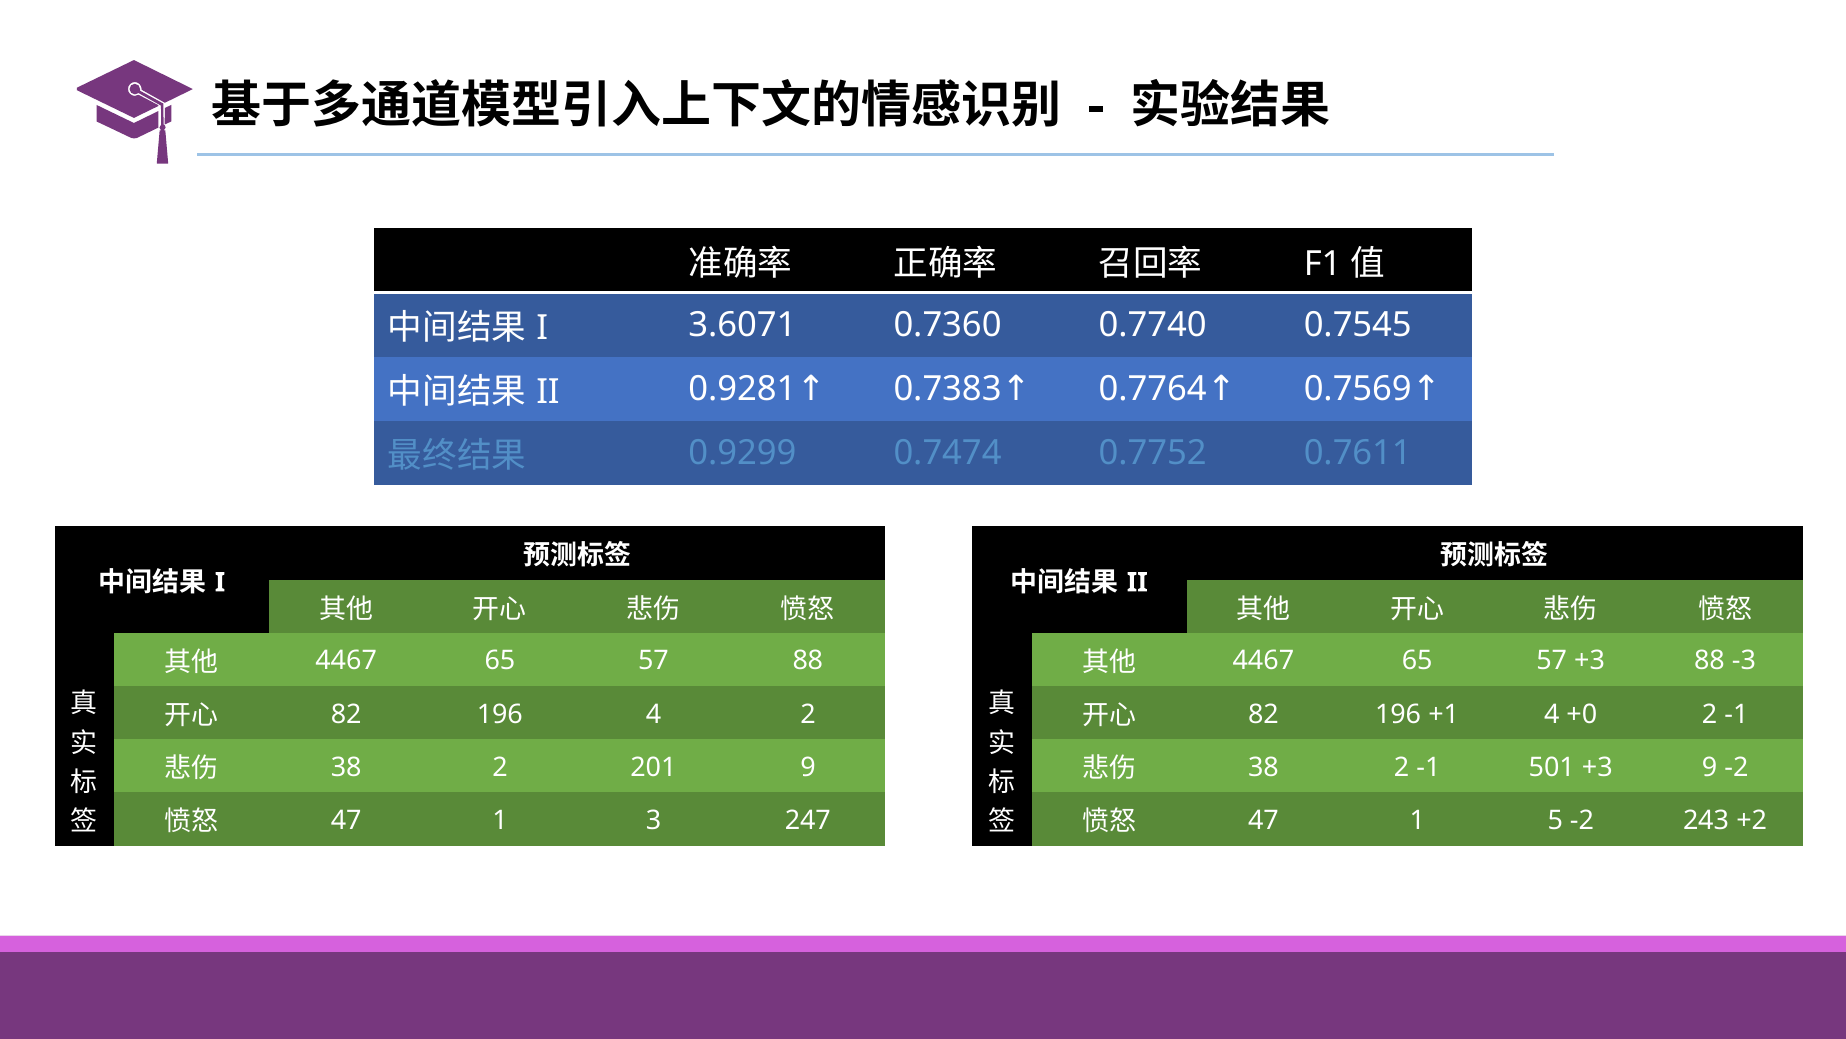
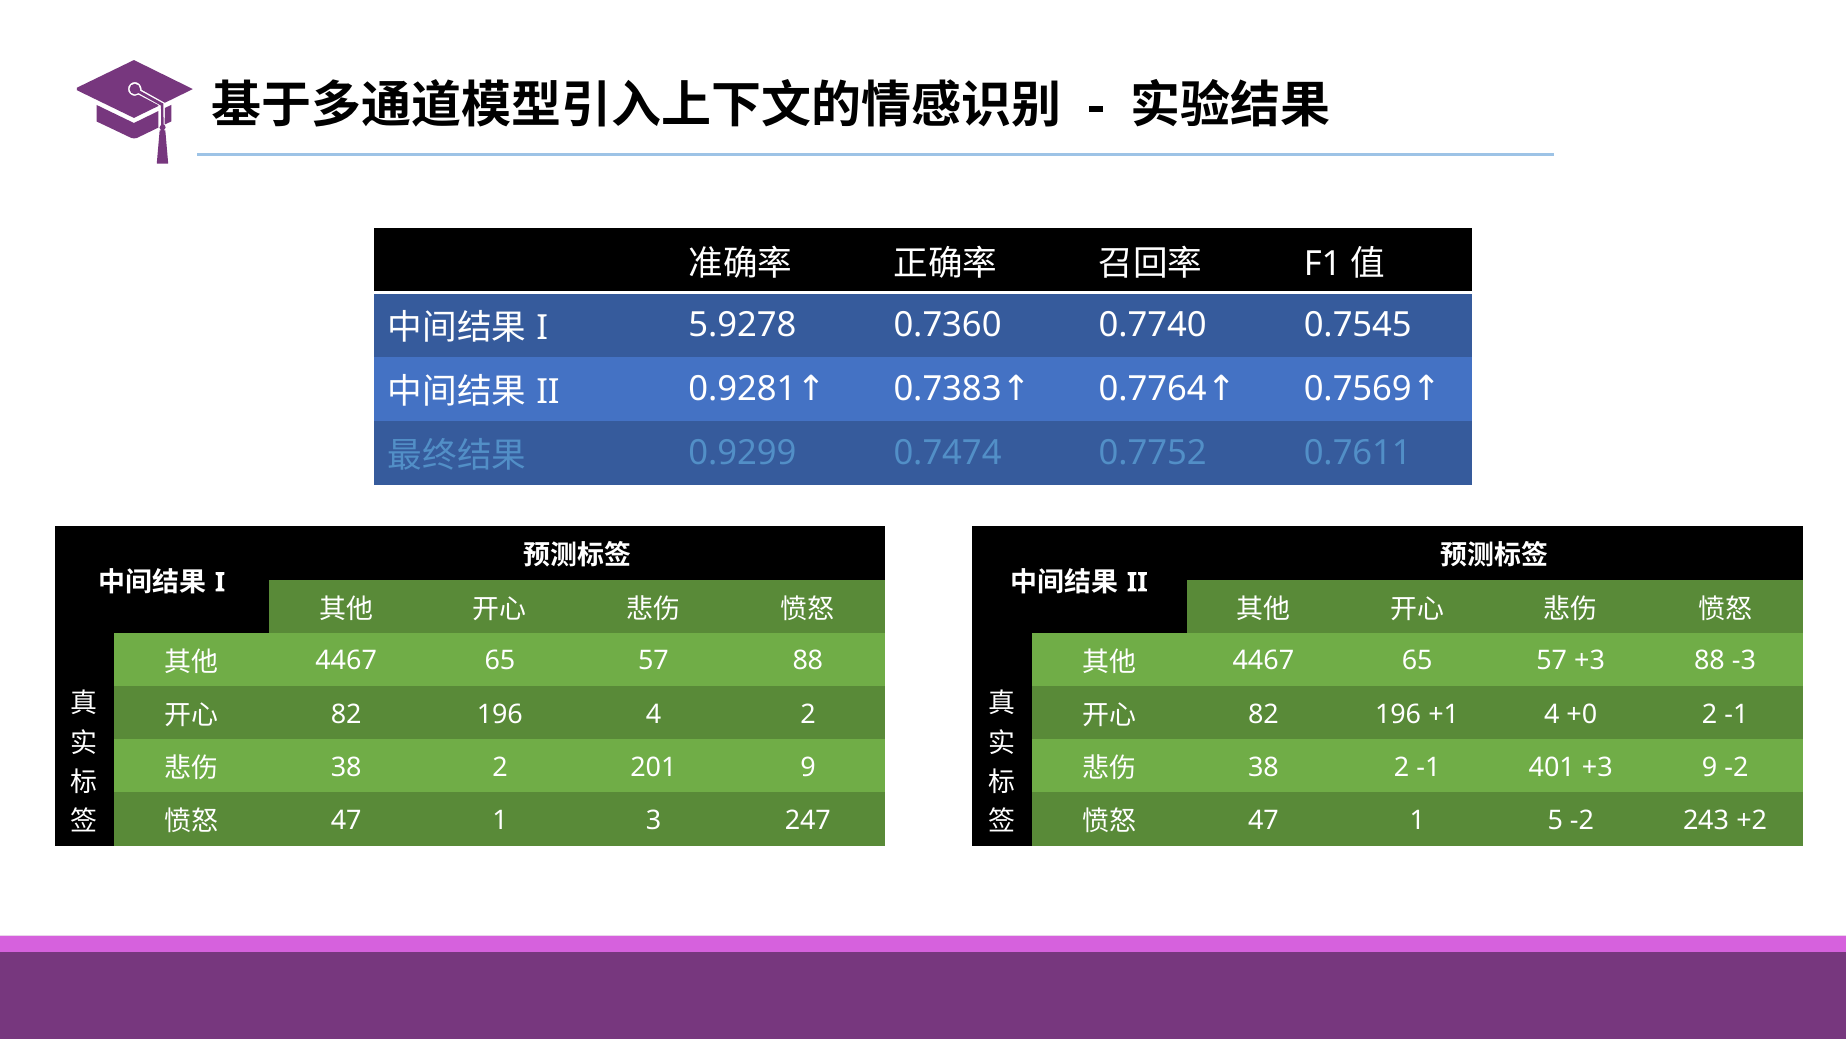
3.6071: 3.6071 -> 5.9278 (742, 325)
501: 501 -> 401 (1552, 767)
